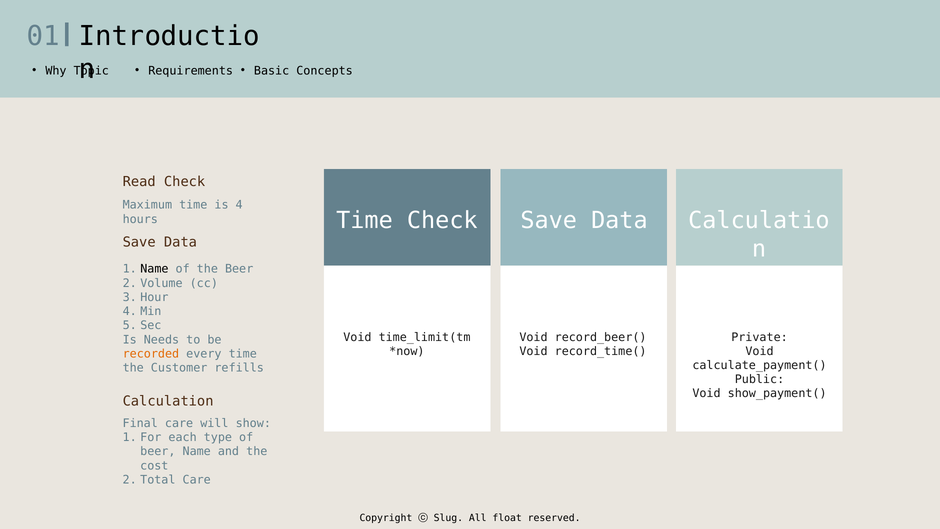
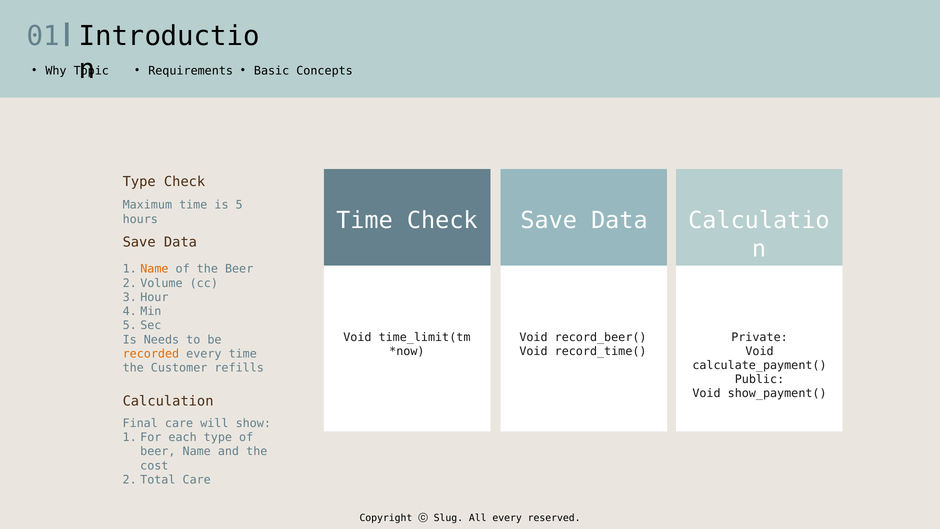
Read: Read -> Type (139, 182)
is 4: 4 -> 5 (239, 205)
Name colour: black -> orange (154, 269)
All float: float -> every (507, 518)
